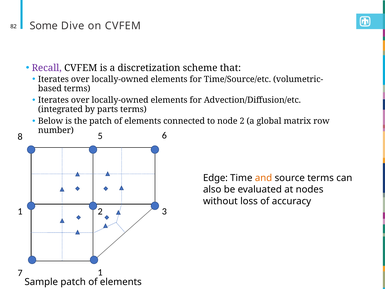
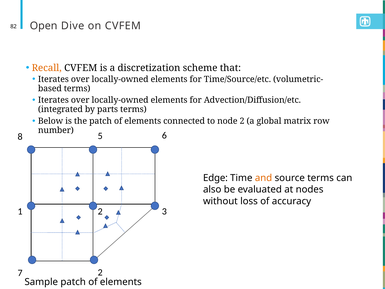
Some: Some -> Open (44, 26)
Recall colour: purple -> orange (47, 68)
7 1: 1 -> 2 (100, 272)
